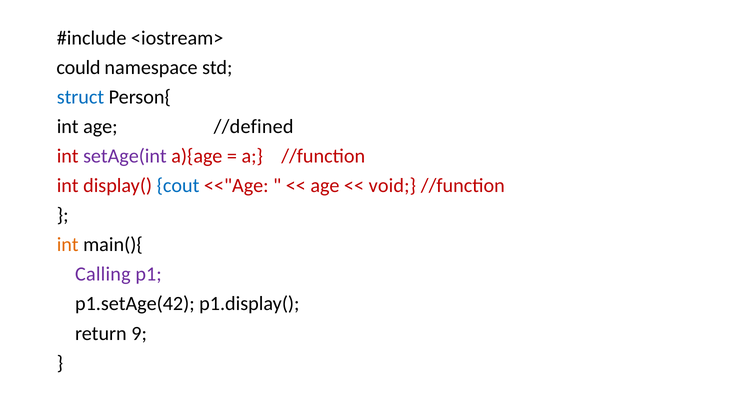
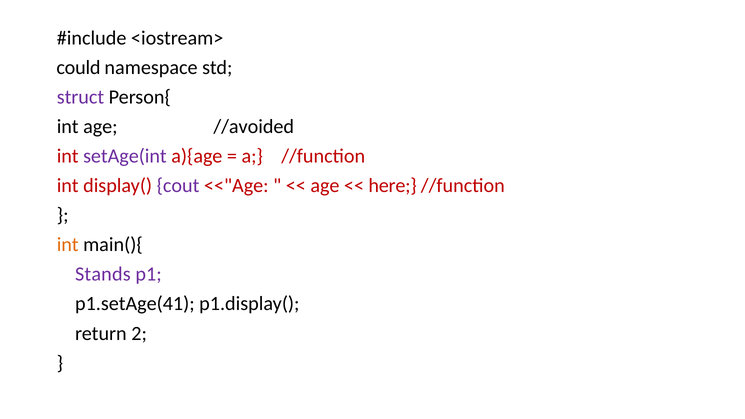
struct colour: blue -> purple (80, 97)
//defined: //defined -> //avoided (254, 127)
cout colour: blue -> purple (178, 186)
void: void -> here (393, 186)
Calling: Calling -> Stands (103, 274)
p1.setAge(42: p1.setAge(42 -> p1.setAge(41 (135, 304)
9: 9 -> 2 (139, 333)
